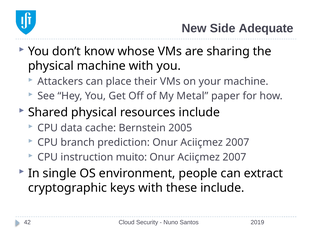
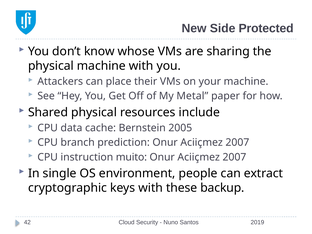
Adequate: Adequate -> Protected (266, 28)
these include: include -> backup (222, 188)
